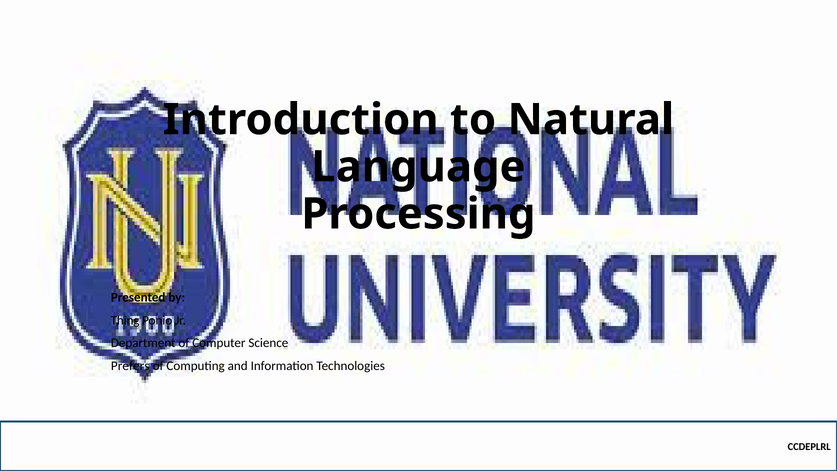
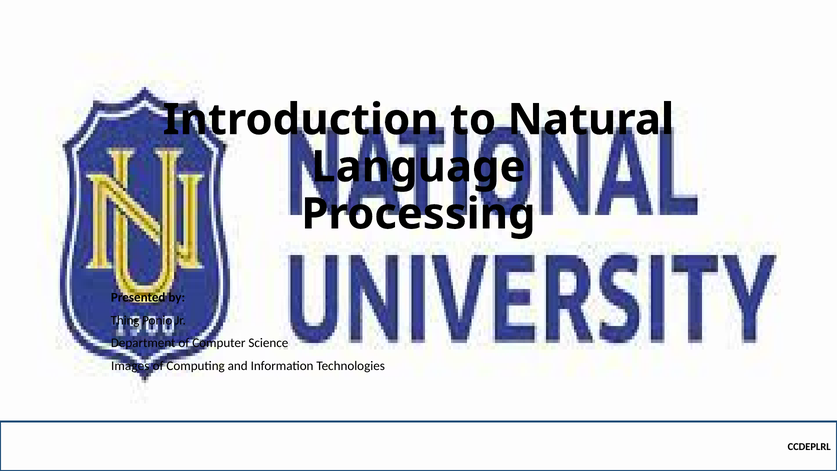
Prefers: Prefers -> Images (130, 366)
